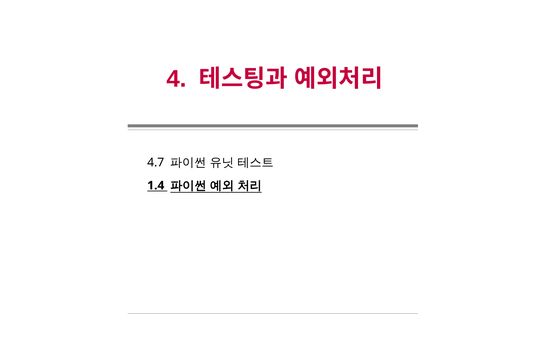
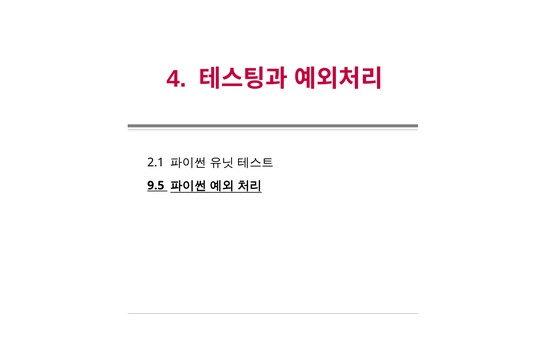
4.7: 4.7 -> 2.1 (156, 163)
1.4: 1.4 -> 9.5 (156, 186)
